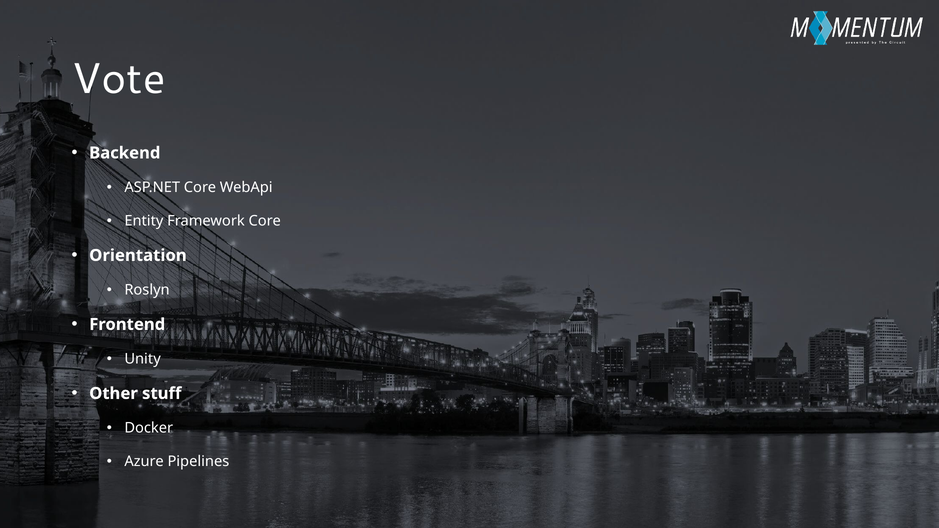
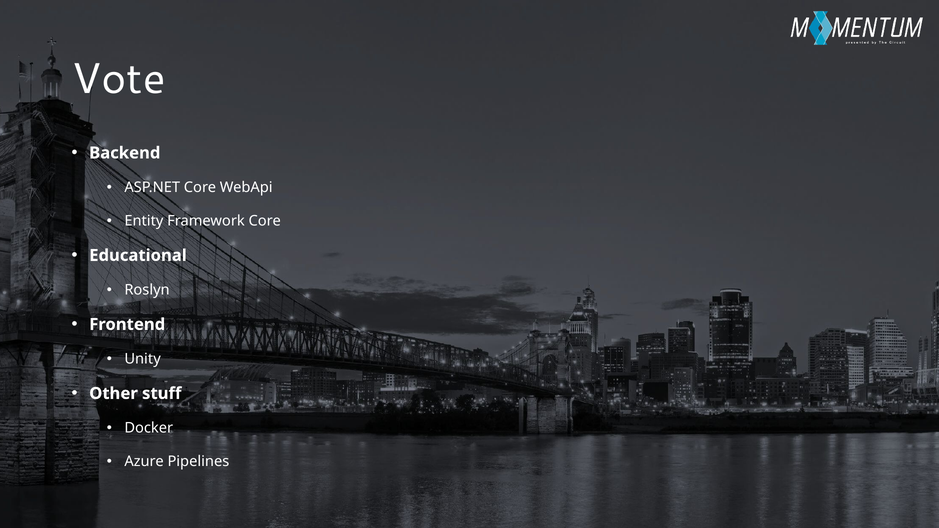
Orientation: Orientation -> Educational (138, 255)
